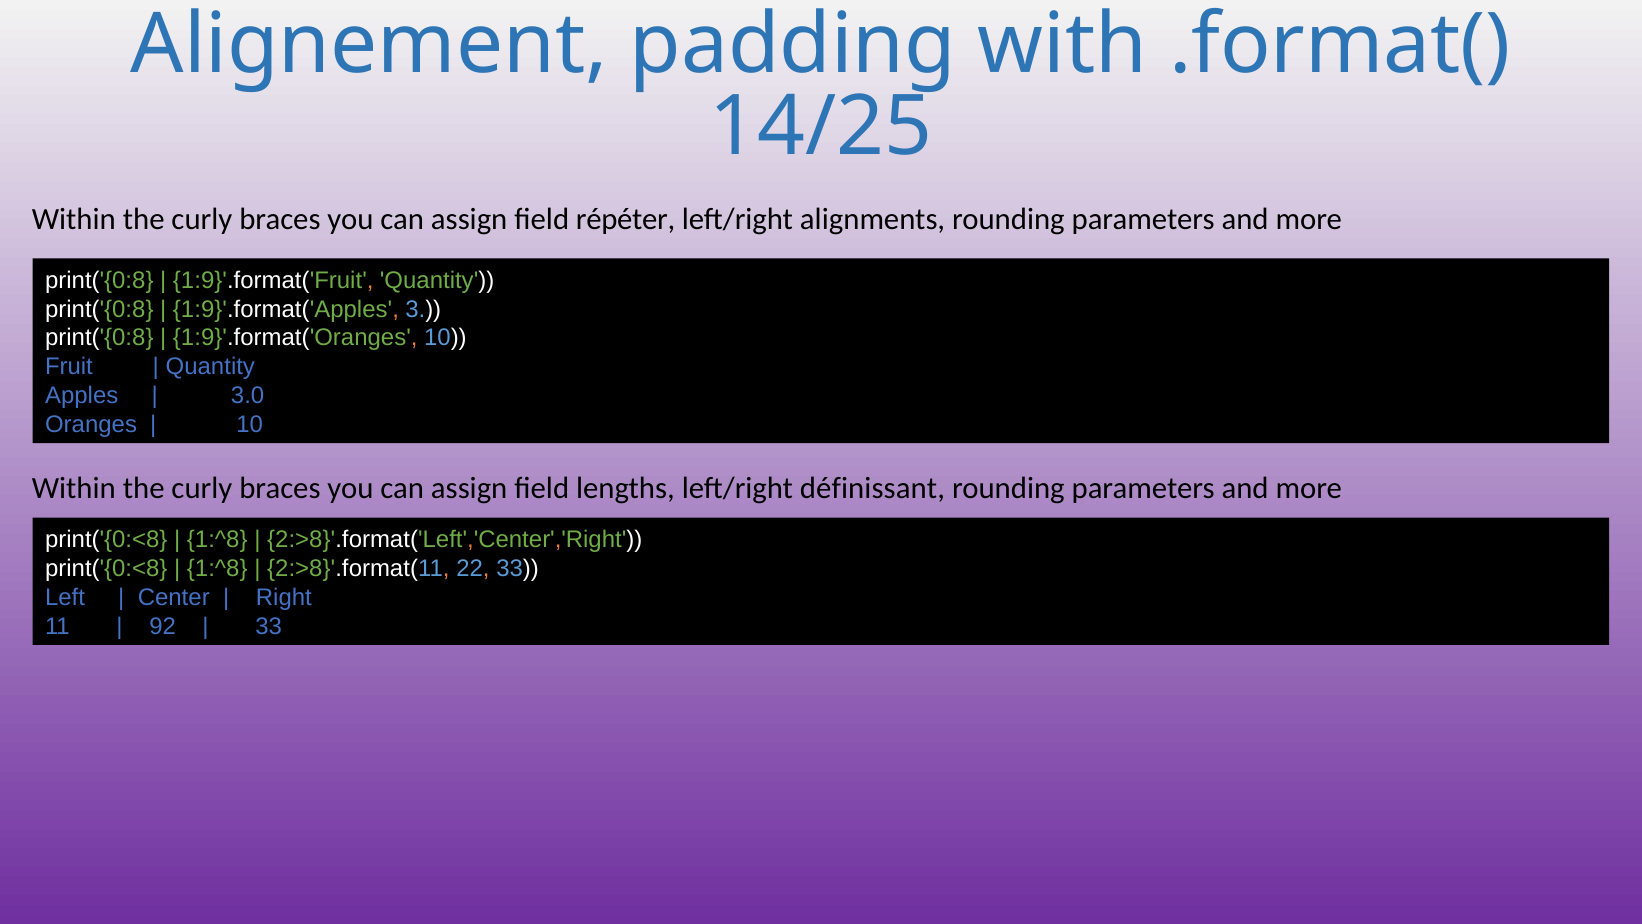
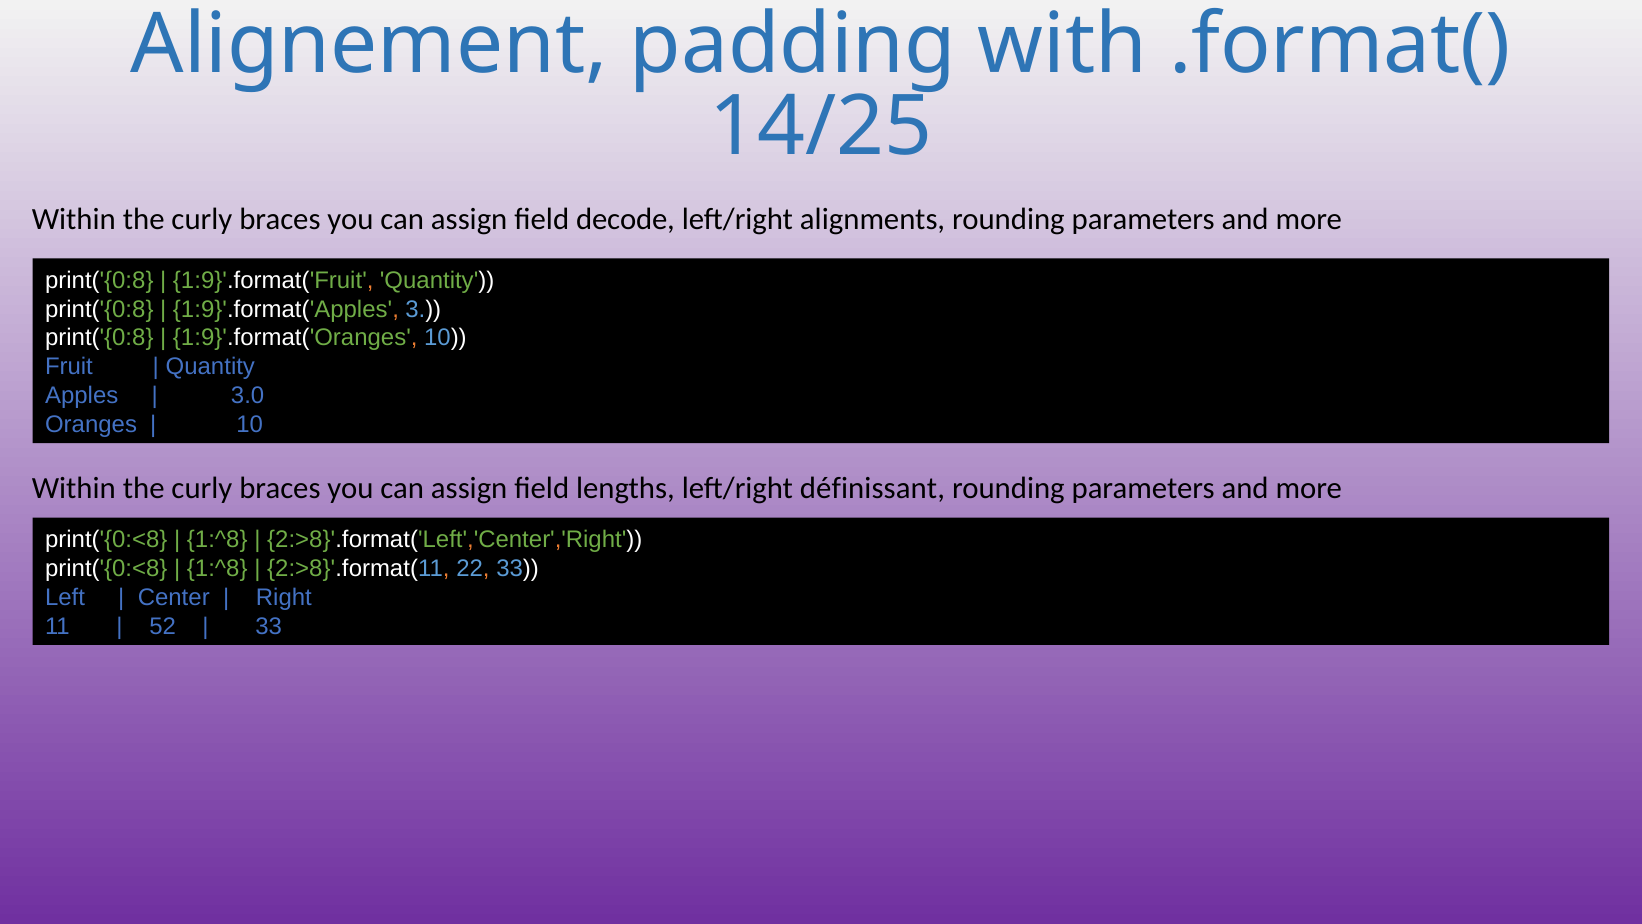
répéter: répéter -> decode (625, 220)
92: 92 -> 52 (163, 626)
